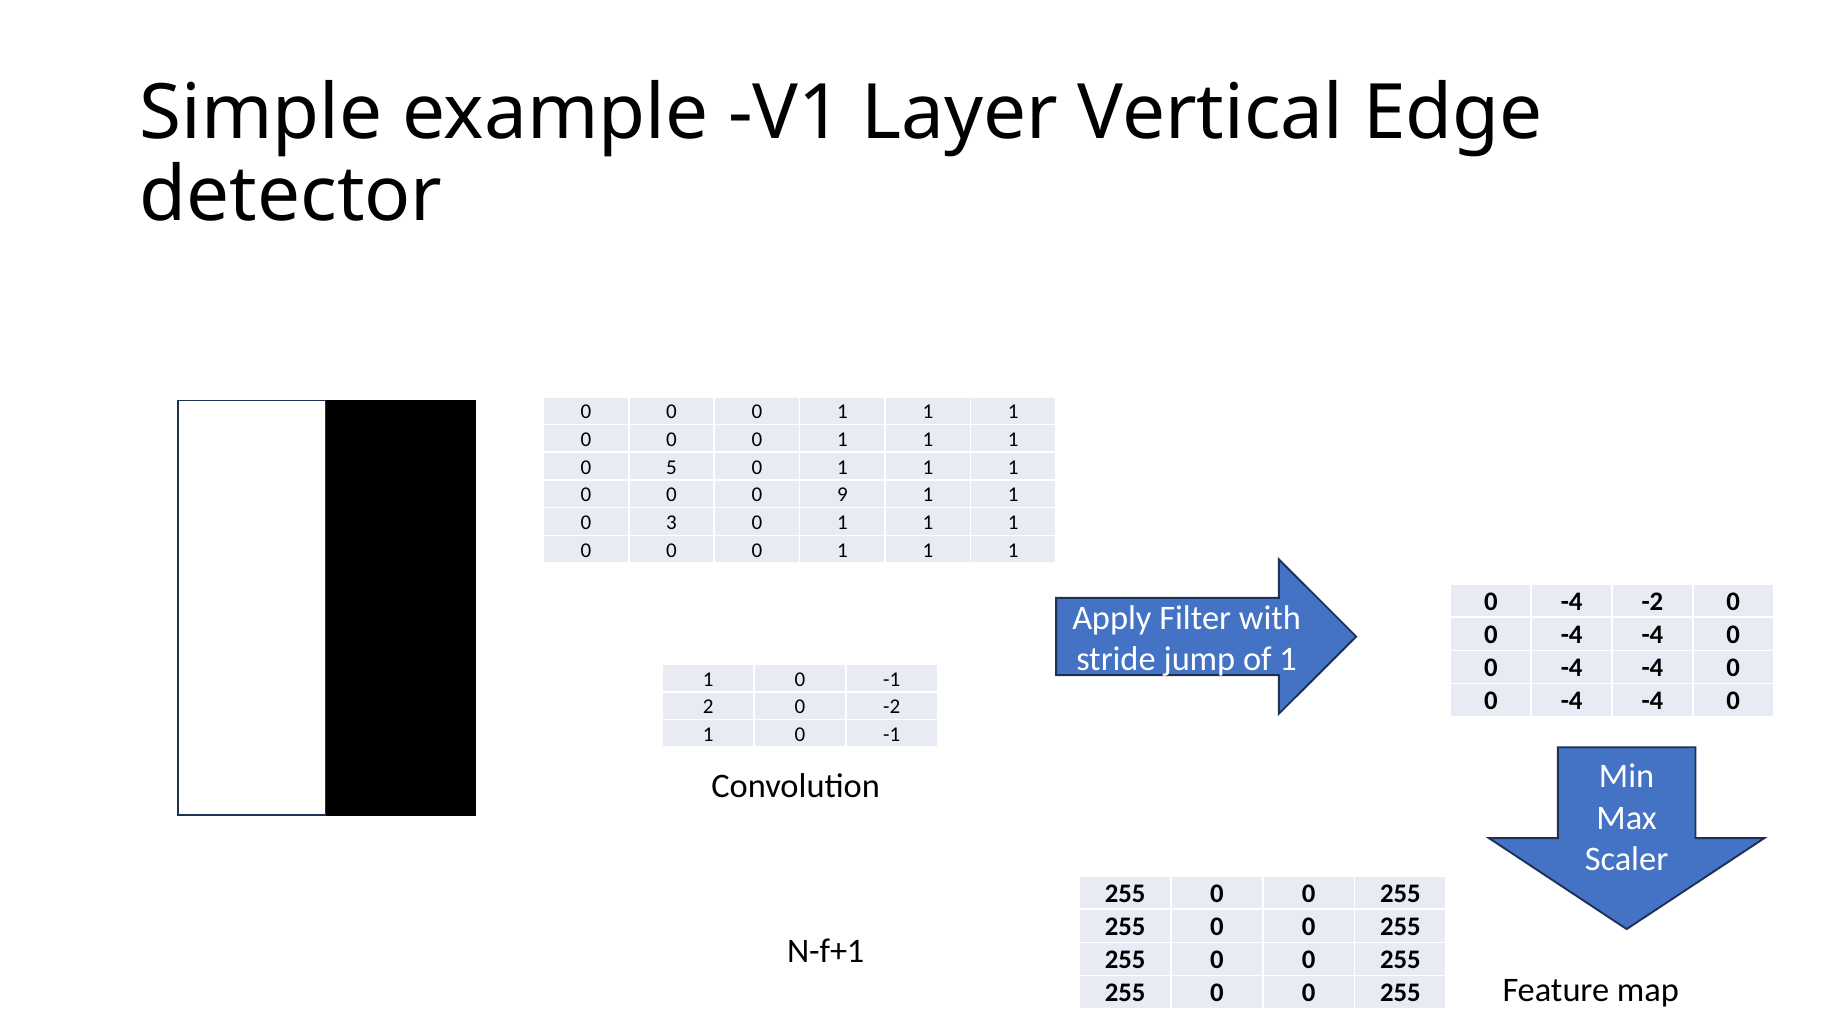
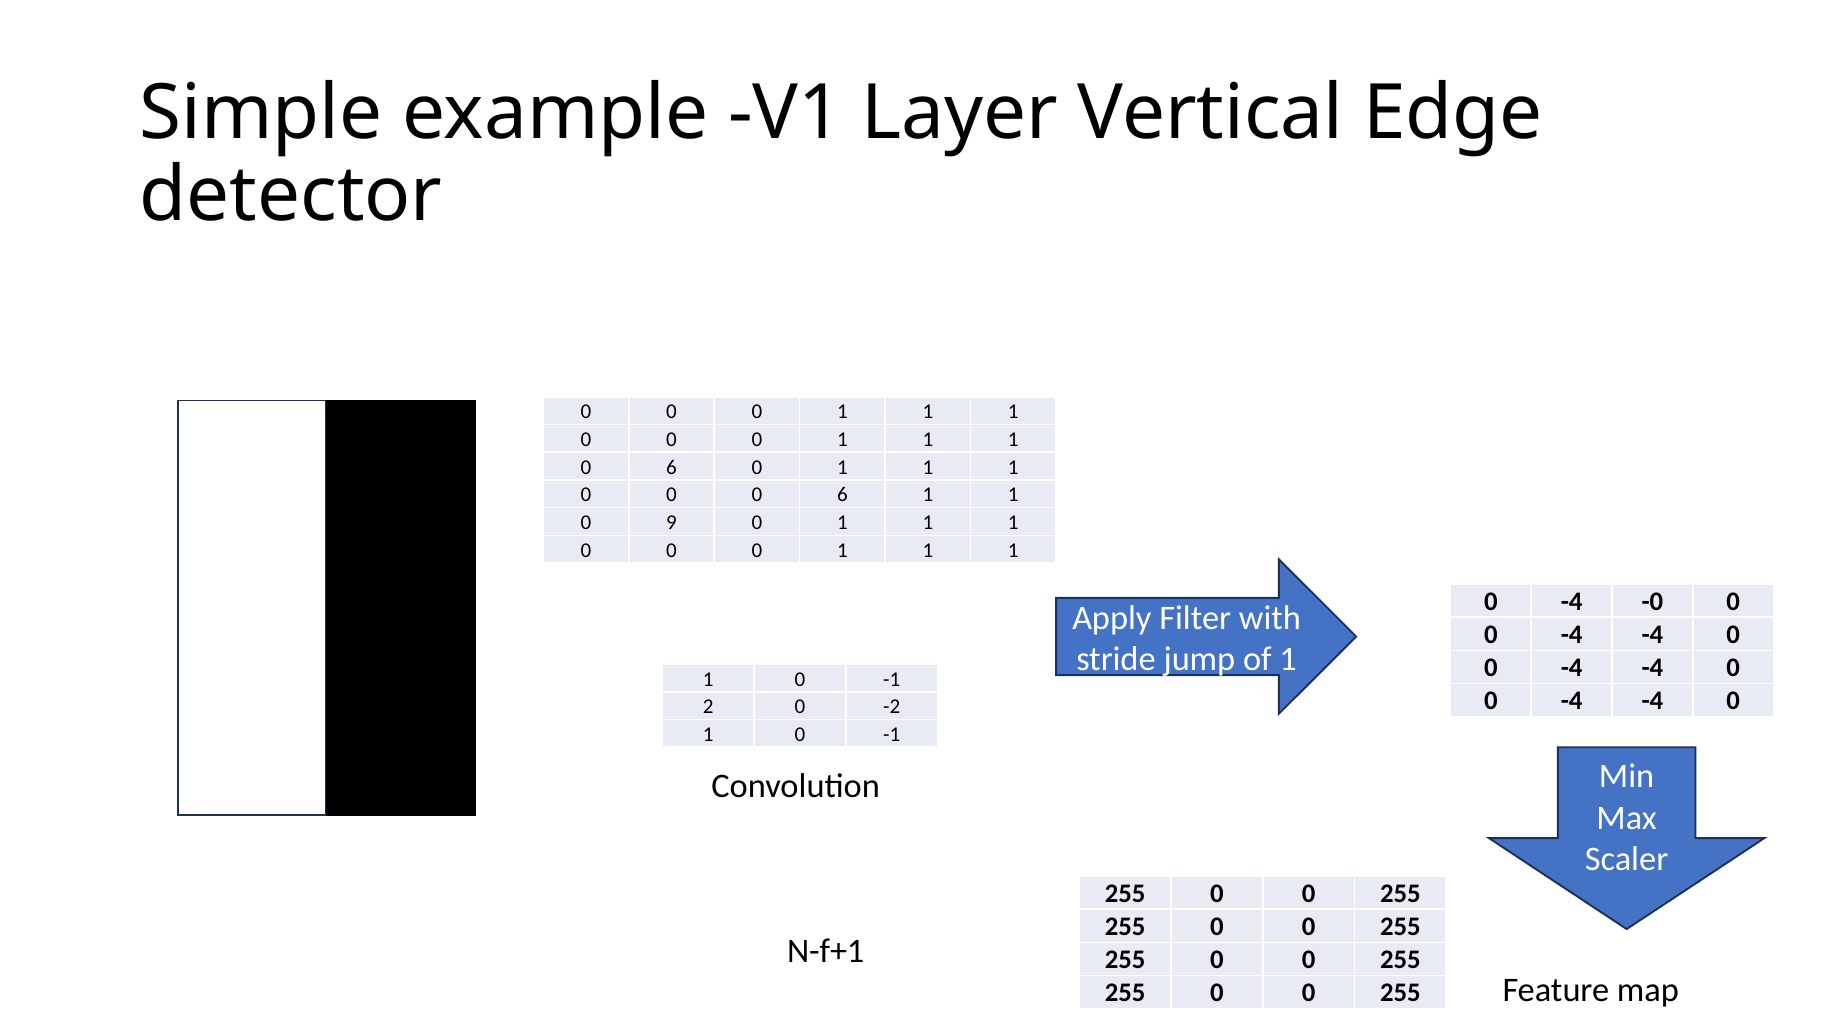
5: 5 -> 6 (671, 467)
0 0 9: 9 -> 6 (842, 495)
3: 3 -> 9 (671, 523)
-4 -2: -2 -> -0 (1652, 602)
